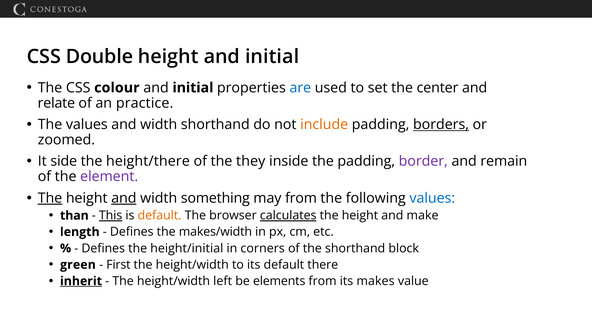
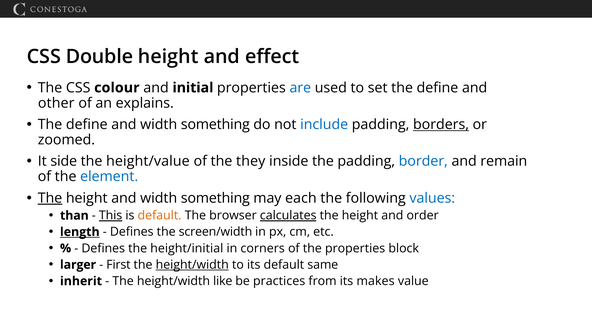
height and initial: initial -> effect (272, 57)
set the center: center -> define (437, 88)
relate: relate -> other (56, 103)
practice: practice -> explains (145, 103)
values: values -> define (87, 125)
shorthand: shorthand -> something (215, 125)
include colour: orange -> blue (324, 125)
height/there: height/there -> height/value (148, 161)
border colour: purple -> blue (423, 161)
element colour: purple -> blue (109, 177)
and underline: present -> none (124, 198)
may from: from -> each (301, 198)
make: make -> order (423, 216)
length underline: none -> present (80, 232)
makes/width: makes/width -> screen/width (215, 232)
the shorthand: shorthand -> properties (355, 248)
green: green -> larger (78, 265)
height/width underline: none -> present (192, 265)
there: there -> same (323, 265)
inherit underline: present -> none (81, 281)
left: left -> like (223, 281)
elements: elements -> practices (279, 281)
